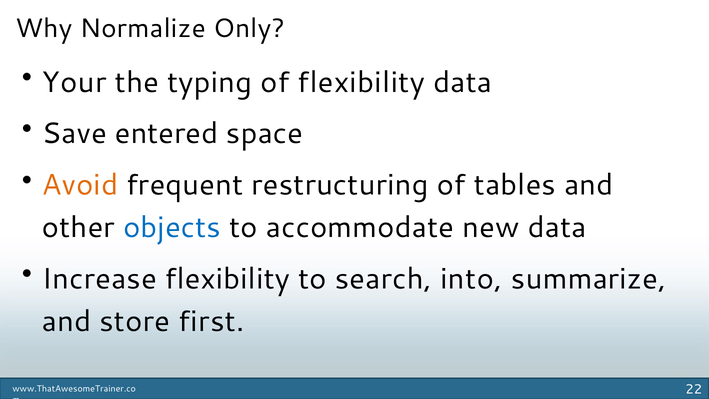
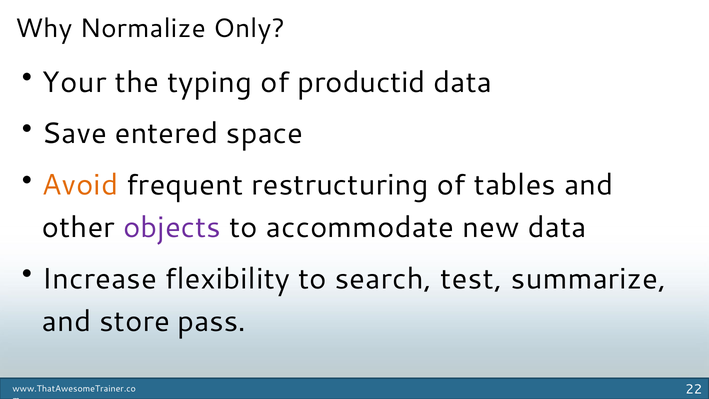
of flexibility: flexibility -> productid (361, 82)
objects colour: blue -> purple (172, 228)
into: into -> test (471, 279)
first: first -> pass (212, 321)
